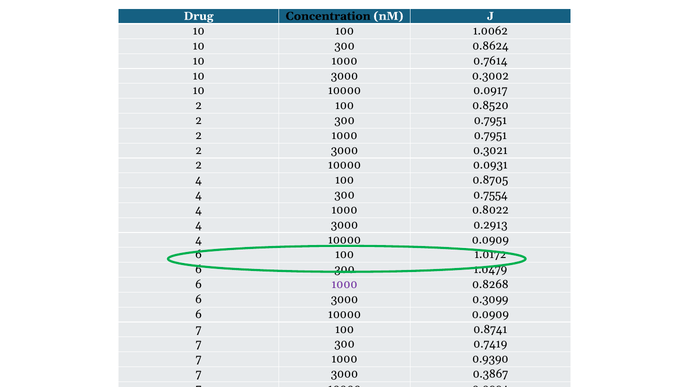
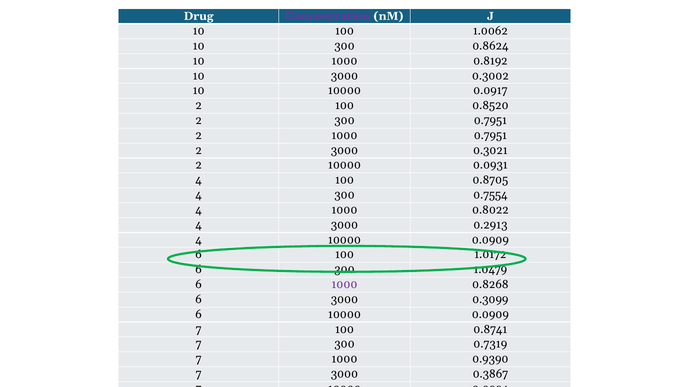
Concentration colour: black -> purple (328, 16)
0.7614: 0.7614 -> 0.8192 (490, 61)
0.7419: 0.7419 -> 0.7319 (490, 345)
